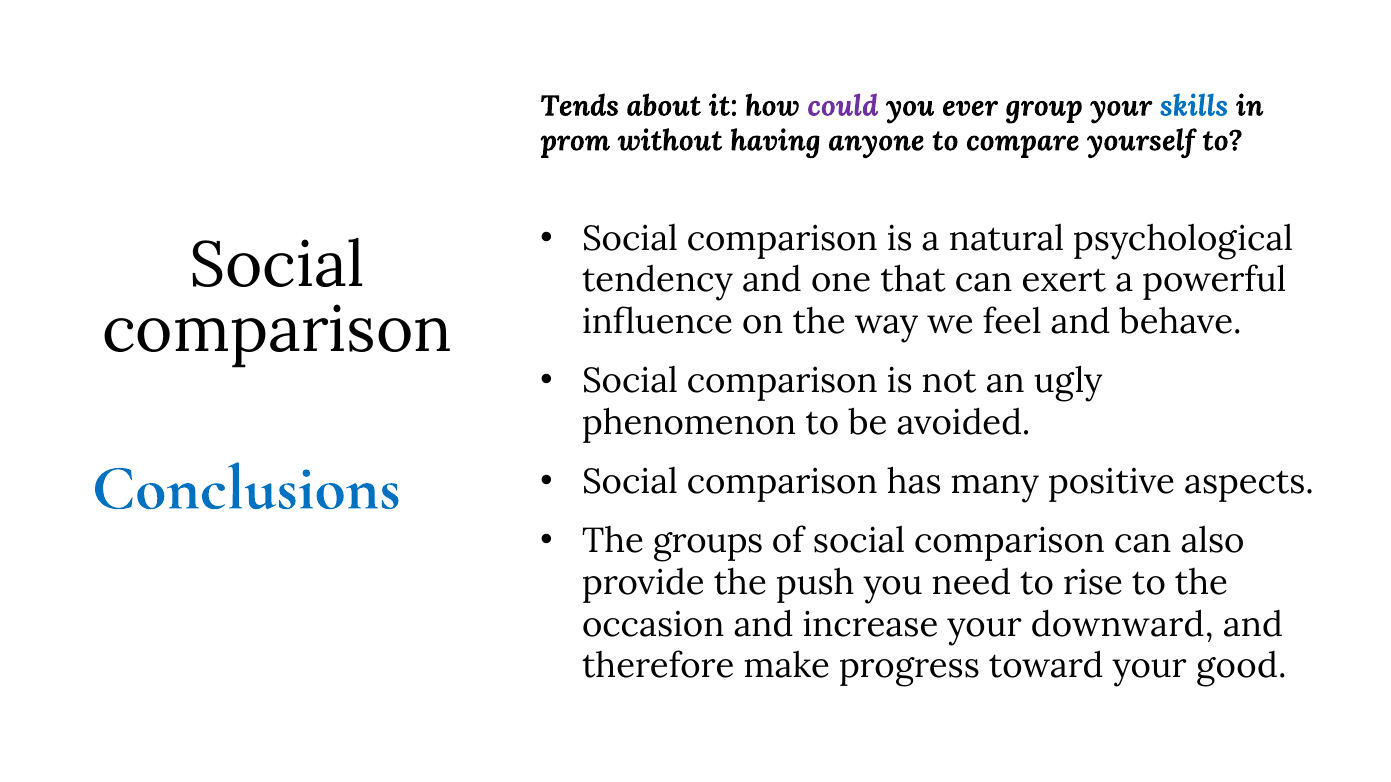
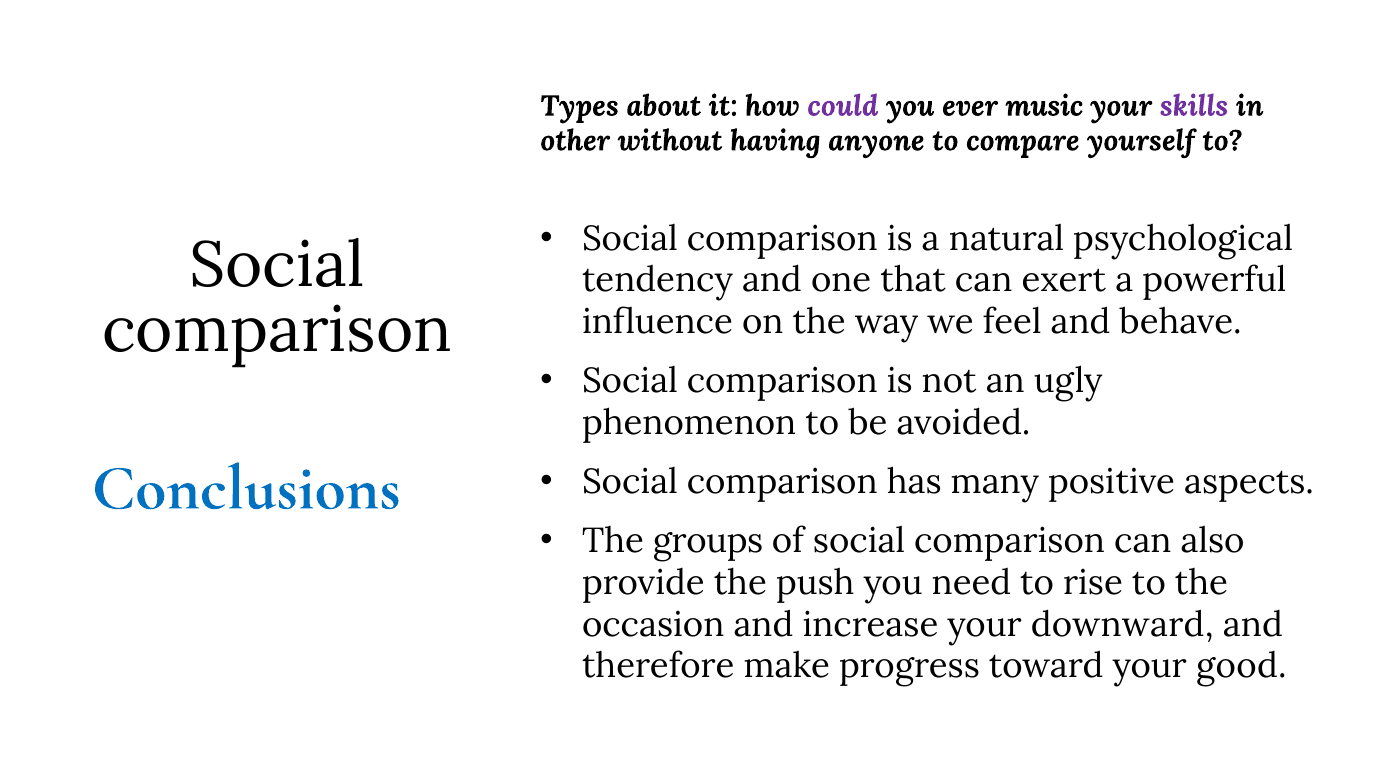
Tends: Tends -> Types (580, 106)
group: group -> music (1044, 106)
skills colour: blue -> purple (1194, 106)
prom: prom -> other (575, 141)
